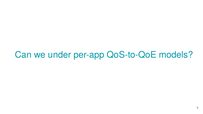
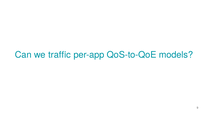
under: under -> traffic (59, 55)
